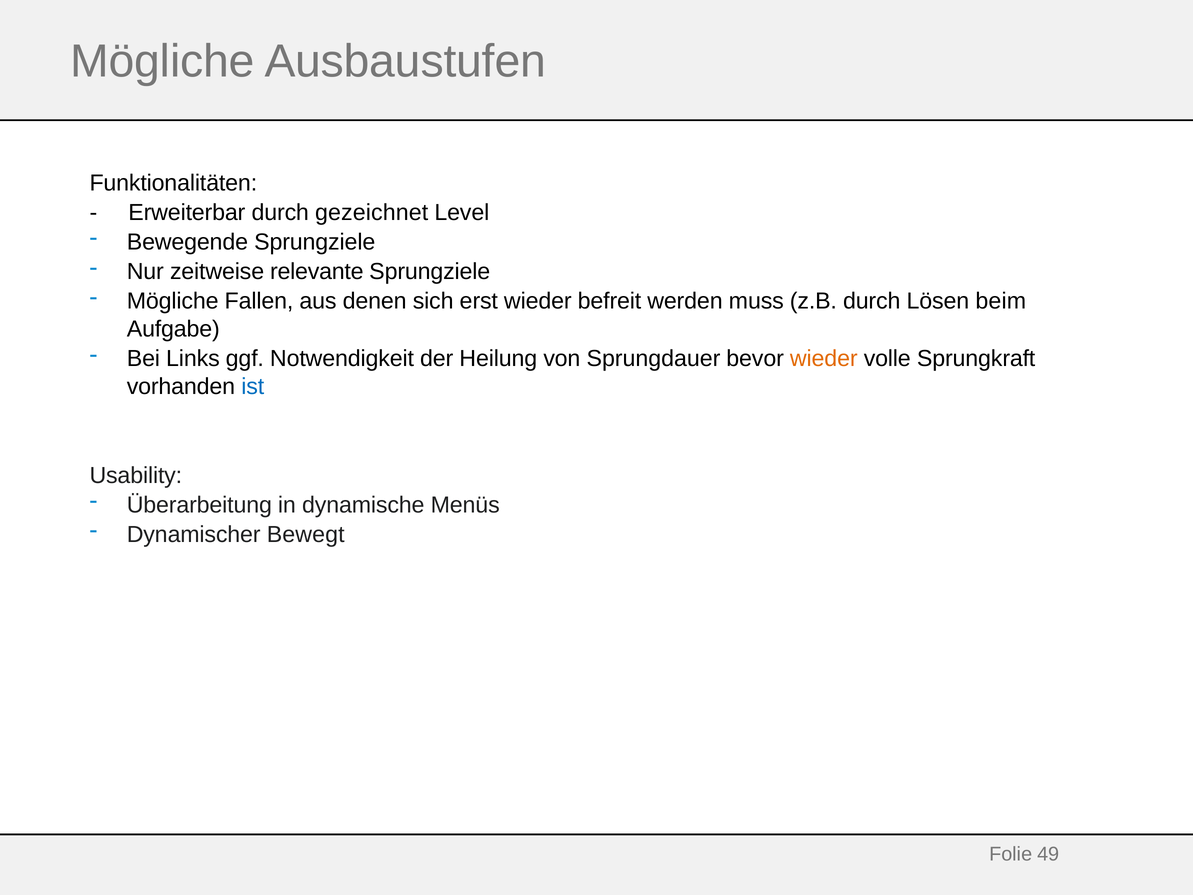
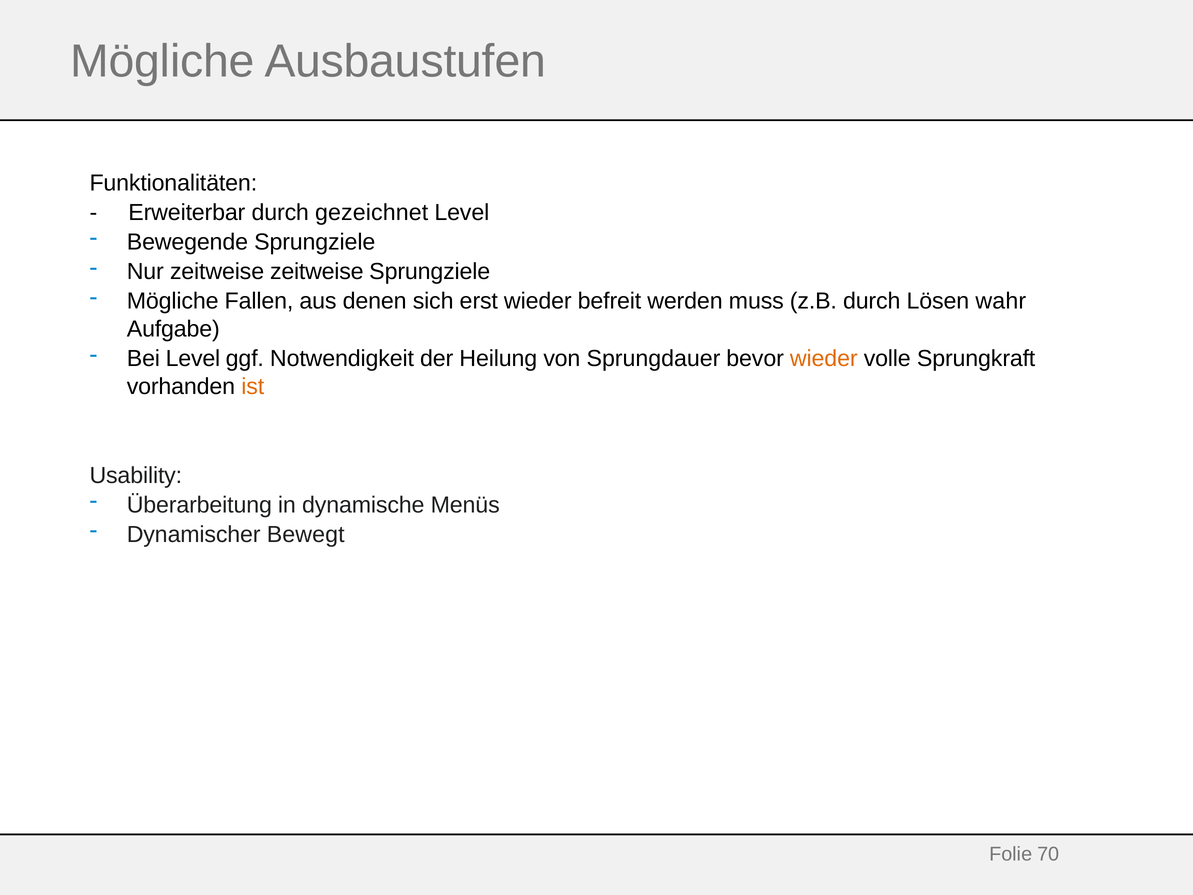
zeitweise relevante: relevante -> zeitweise (317, 272)
beim: beim -> wahr (1001, 301)
Bei Links: Links -> Level (193, 359)
ist colour: blue -> orange (253, 387)
49: 49 -> 70 (1048, 854)
